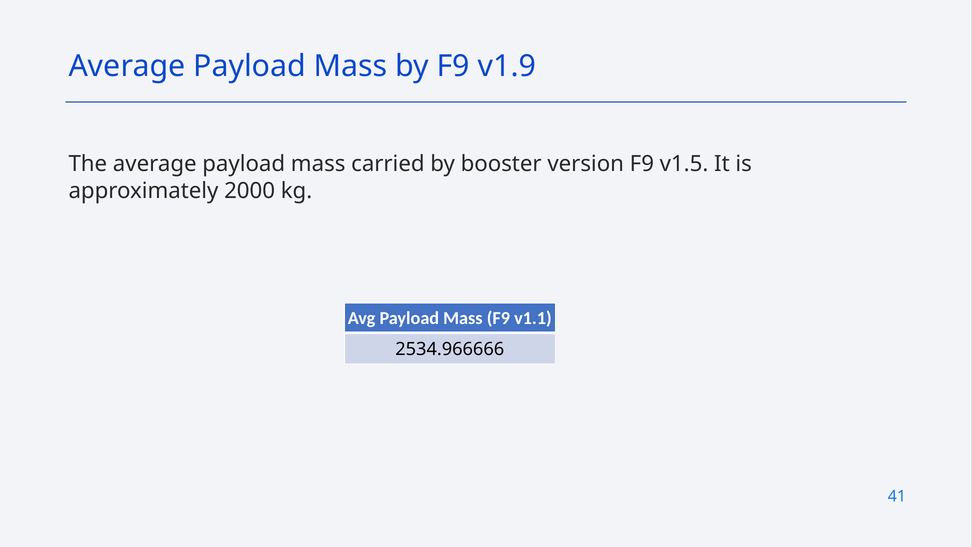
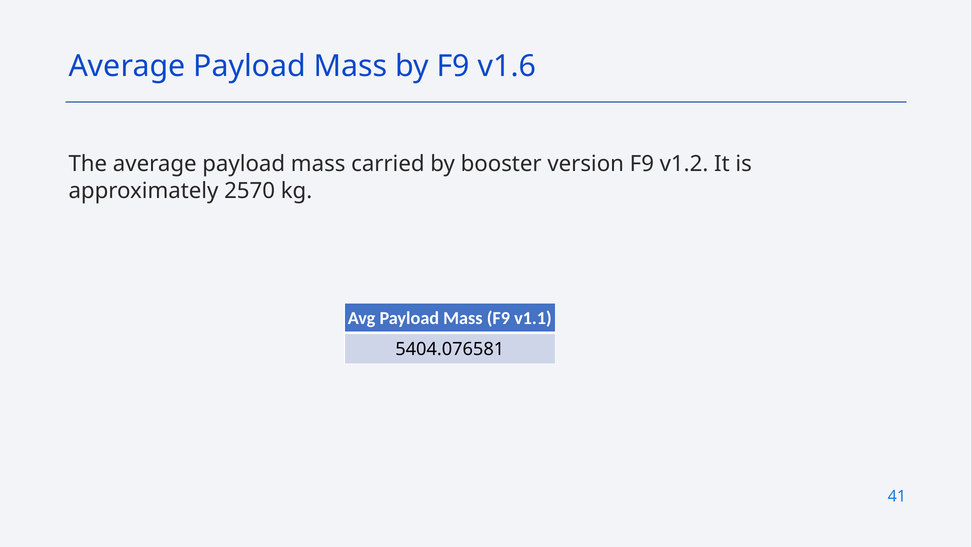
v1.9: v1.9 -> v1.6 (507, 66)
v1.5: v1.5 -> v1.2 (684, 164)
2000: 2000 -> 2570 (250, 191)
2534.966666: 2534.966666 -> 5404.076581 (450, 349)
